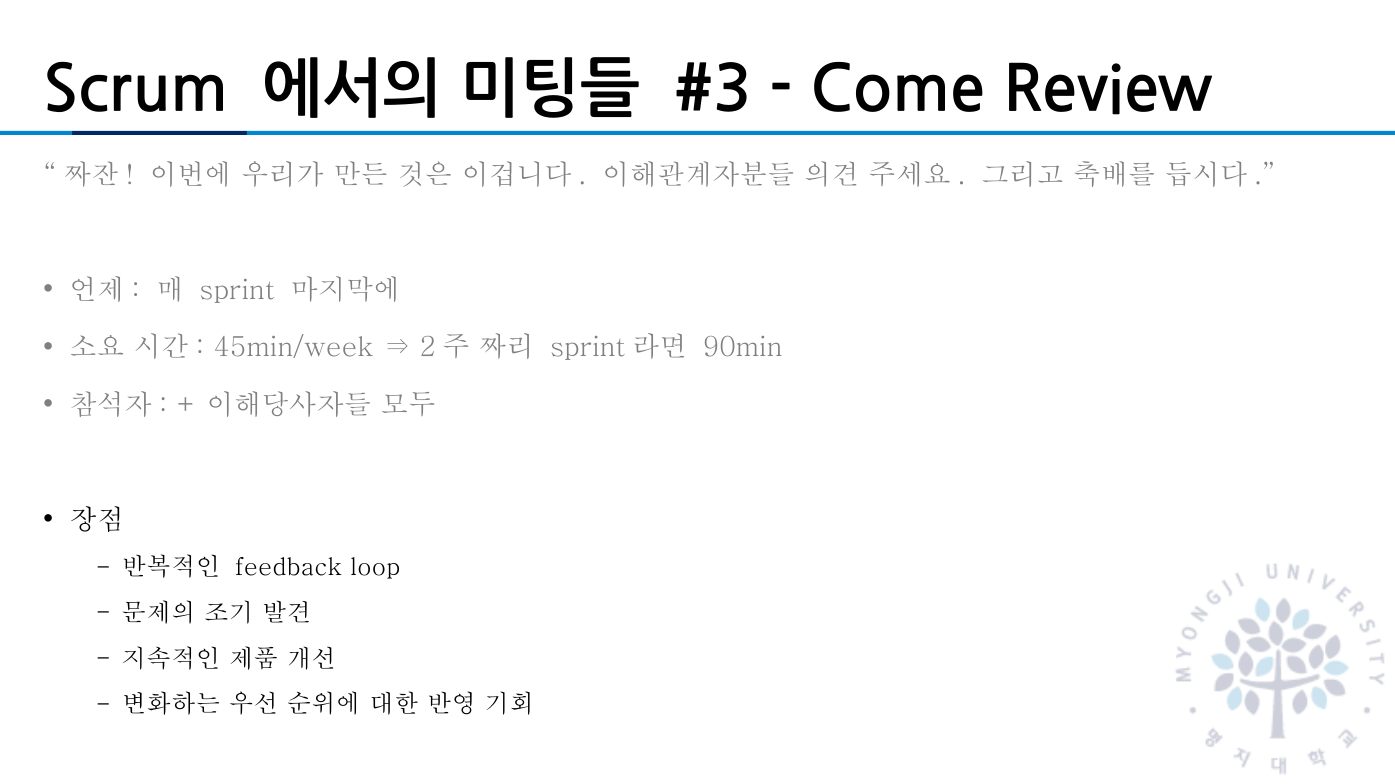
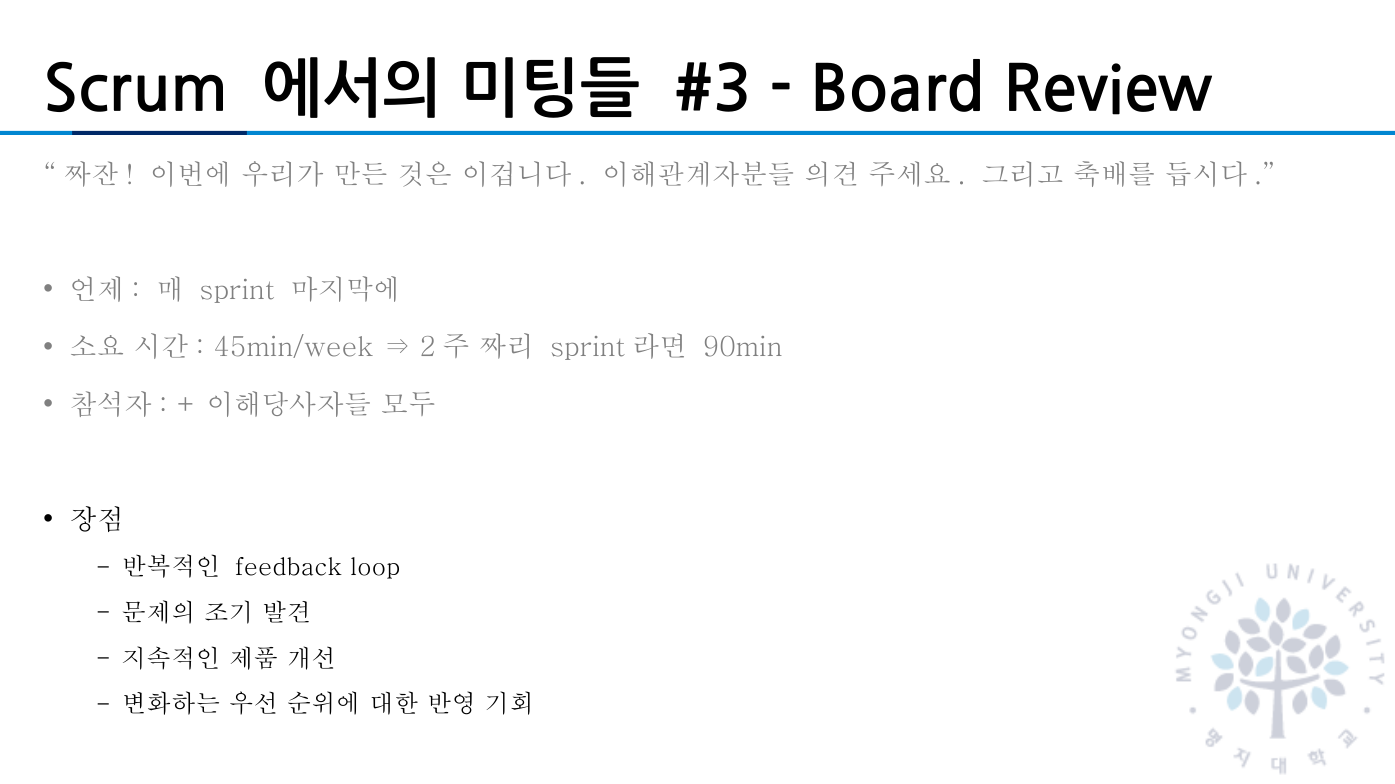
Come: Come -> Board (898, 91)
